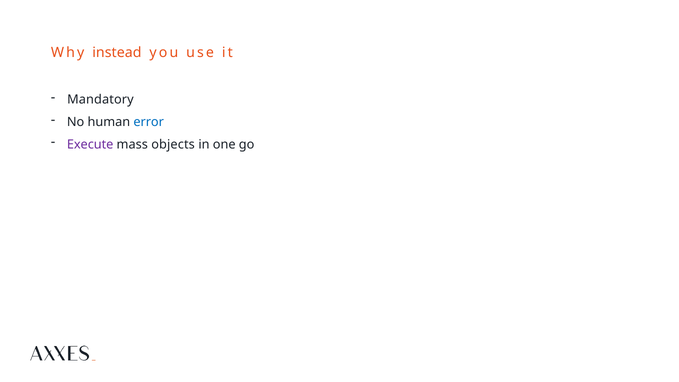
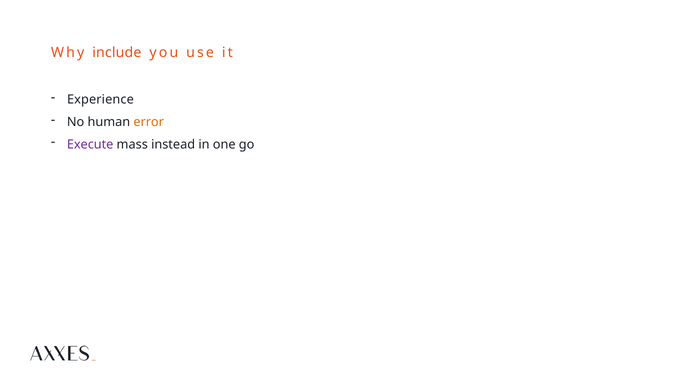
instead: instead -> include (117, 53)
Mandatory: Mandatory -> Experience (100, 100)
error colour: blue -> orange (149, 122)
objects: objects -> instead (173, 144)
